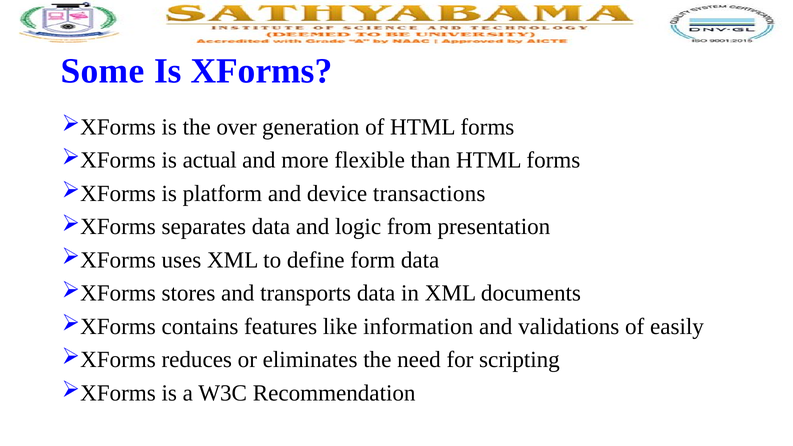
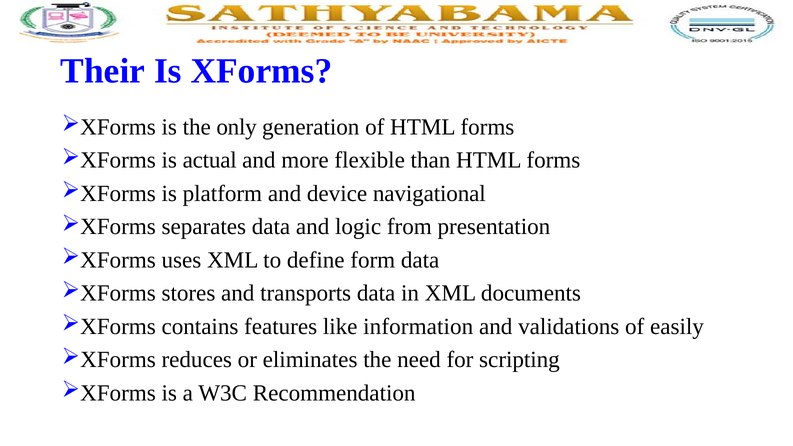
Some: Some -> Their (103, 71)
over: over -> only (237, 127)
transactions: transactions -> navigational (429, 194)
